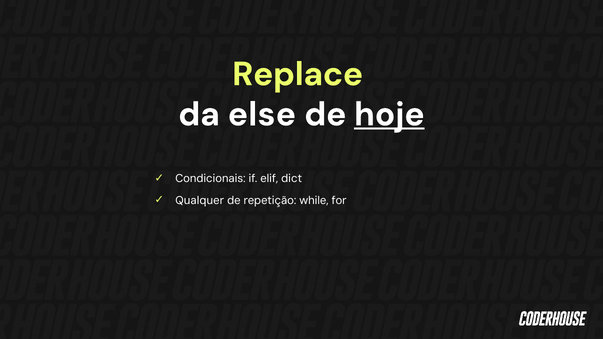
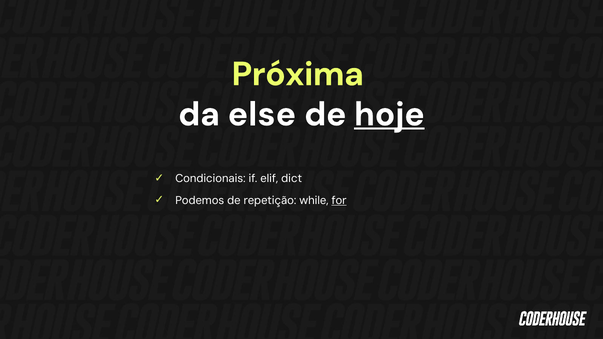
Replace: Replace -> Próxima (298, 74)
Qualquer: Qualquer -> Podemos (200, 201)
for underline: none -> present (339, 201)
